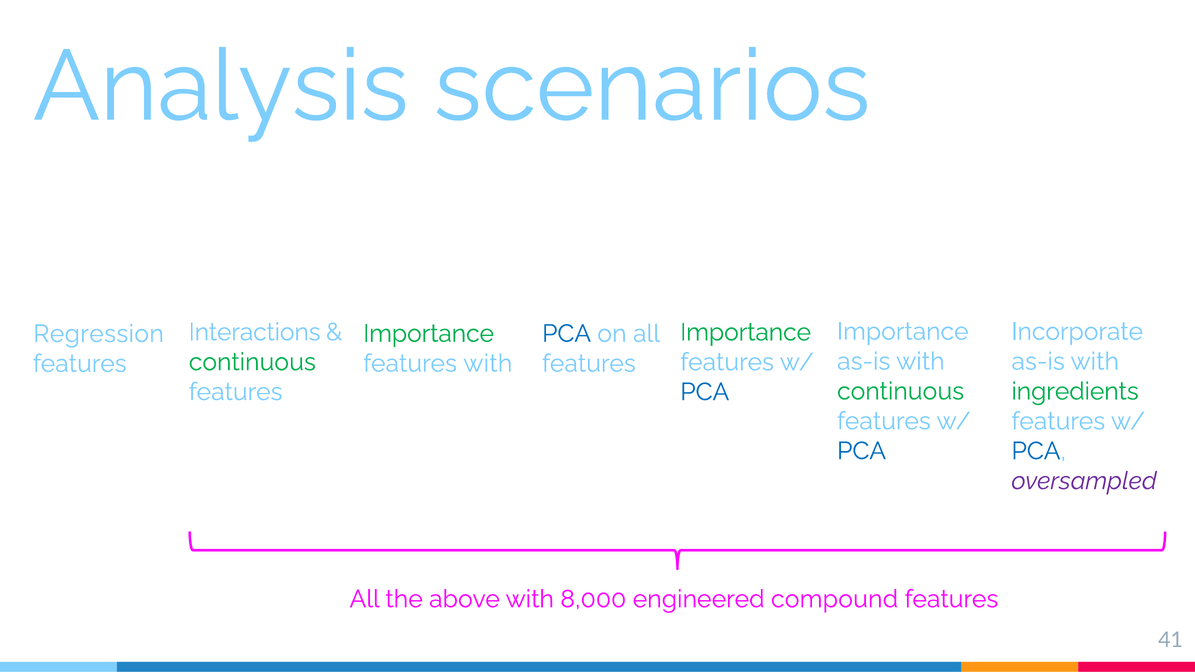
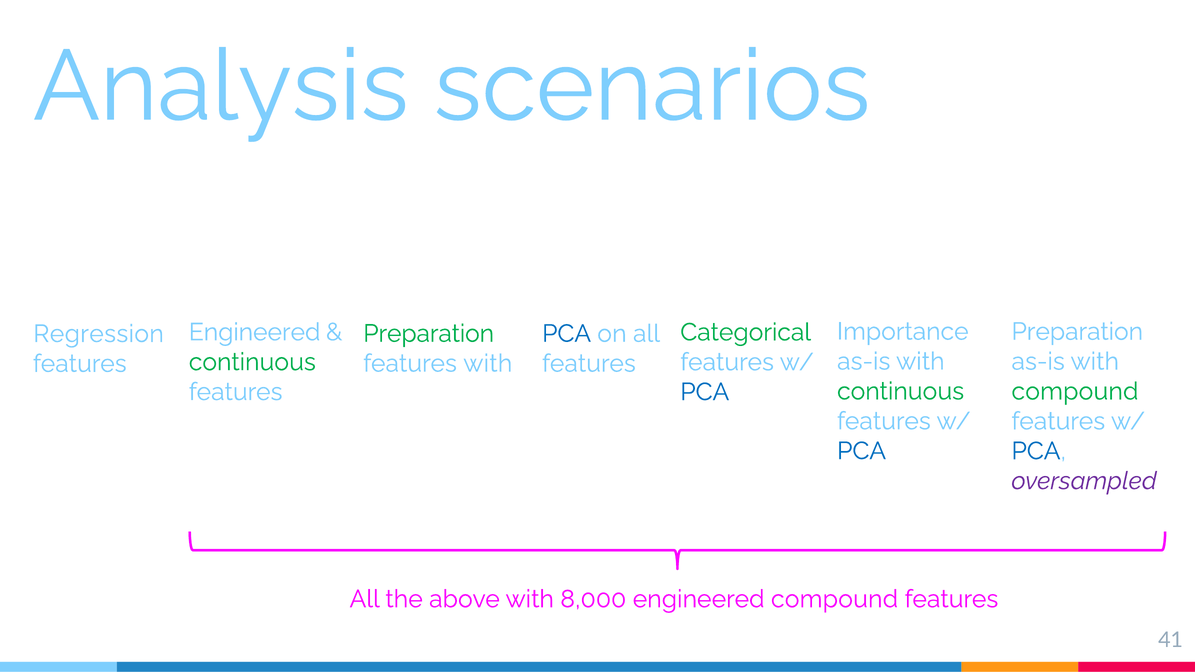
Incorporate: Incorporate -> Preparation (1077, 332)
Interactions: Interactions -> Engineered (255, 332)
Importance: Importance -> Categorical (746, 332)
Importance: Importance -> Preparation (429, 334)
ingredients: ingredients -> compound (1075, 391)
